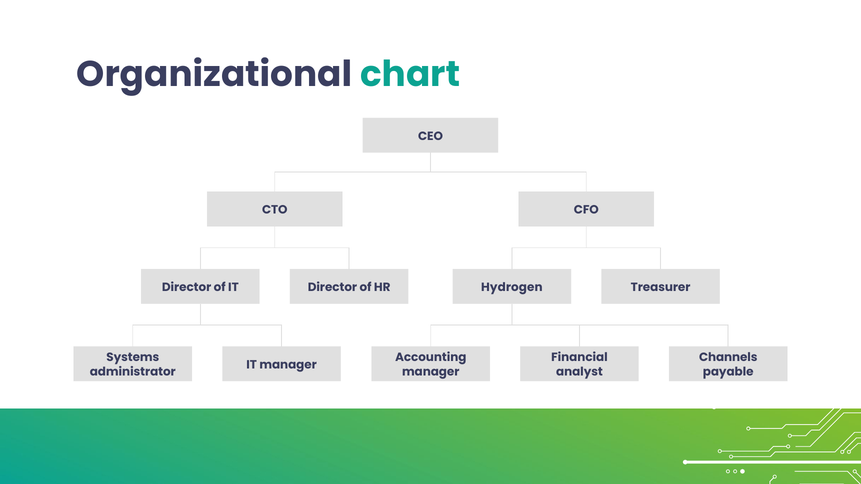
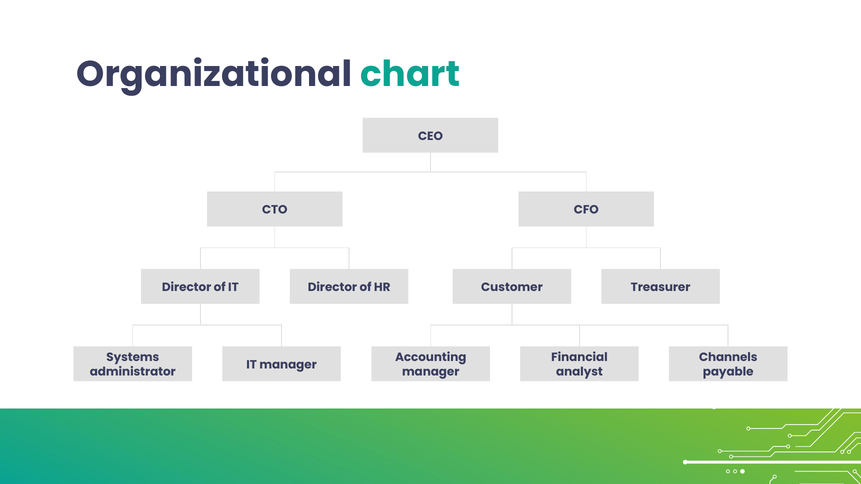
Hydrogen: Hydrogen -> Customer (512, 287)
